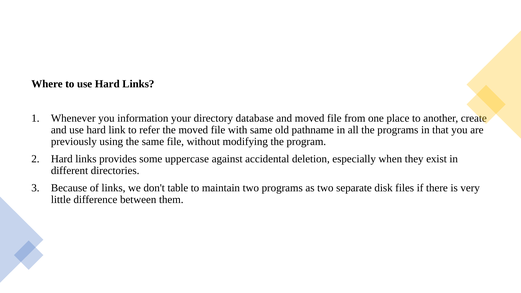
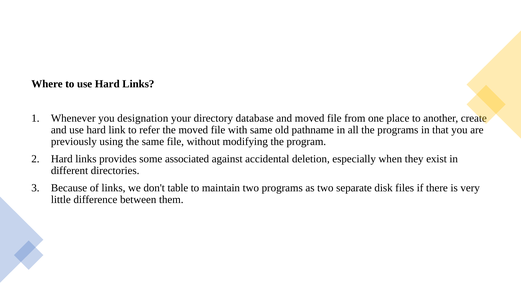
information: information -> designation (143, 118)
uppercase: uppercase -> associated (187, 159)
